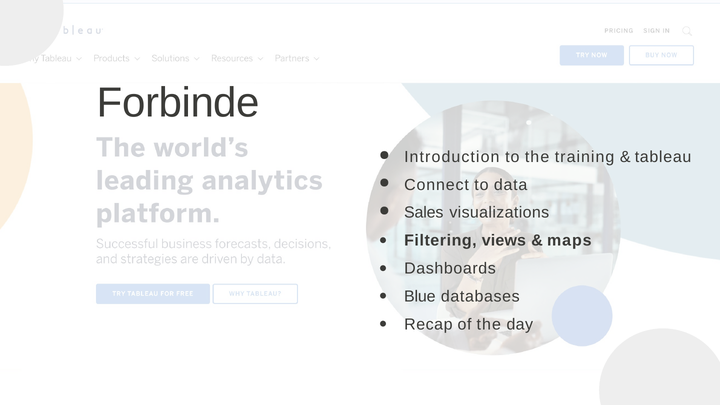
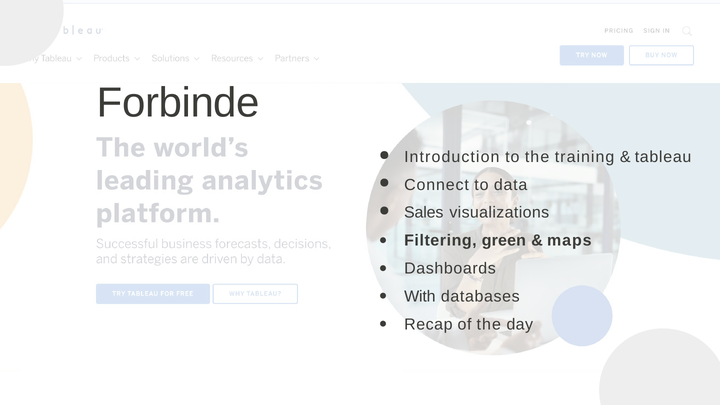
views: views -> green (504, 241)
Blue: Blue -> With (420, 296)
